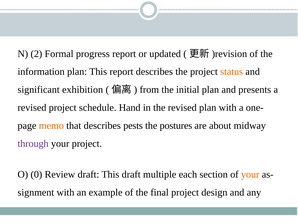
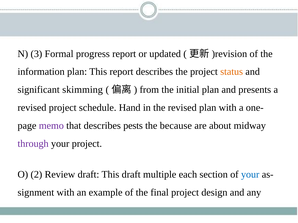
2: 2 -> 3 (36, 54)
exhibition: exhibition -> skimming (83, 90)
memo colour: orange -> purple (51, 126)
postures: postures -> because (176, 126)
0: 0 -> 2 (36, 174)
your colour: orange -> blue (250, 174)
